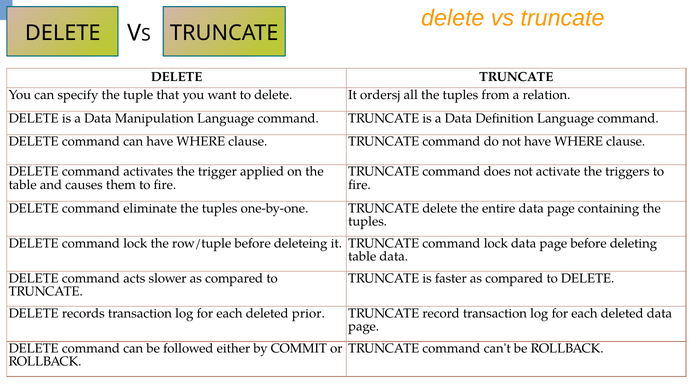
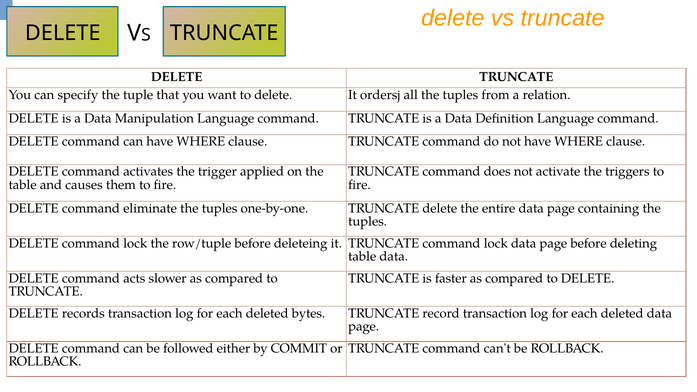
prior: prior -> bytes (309, 313)
